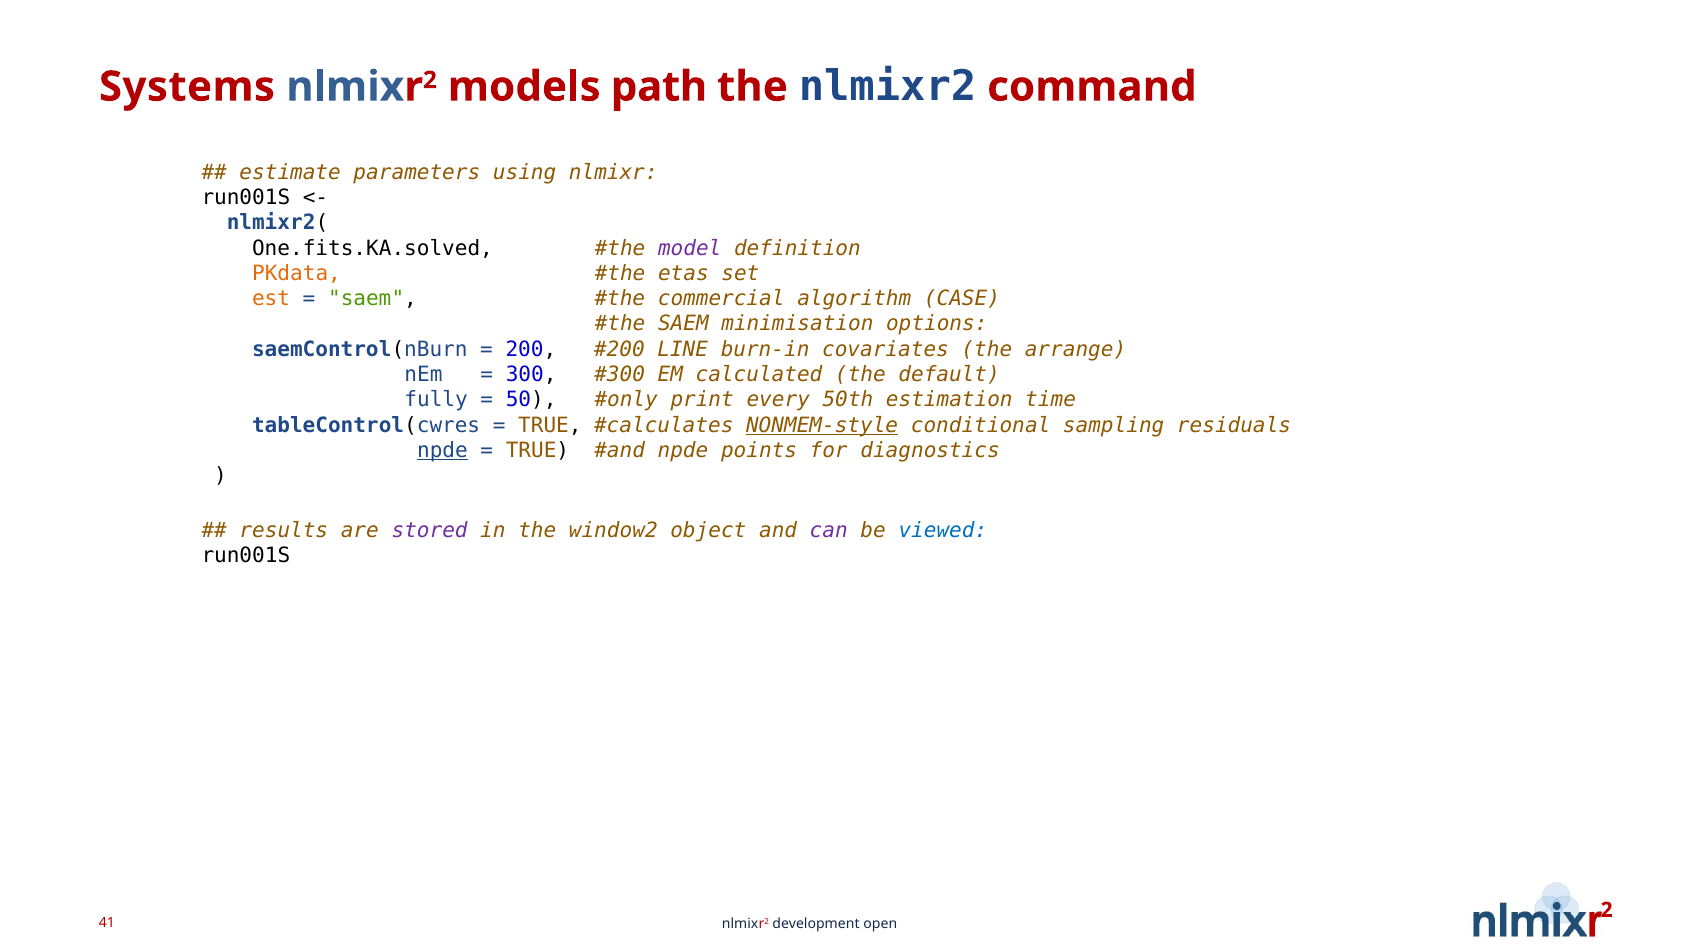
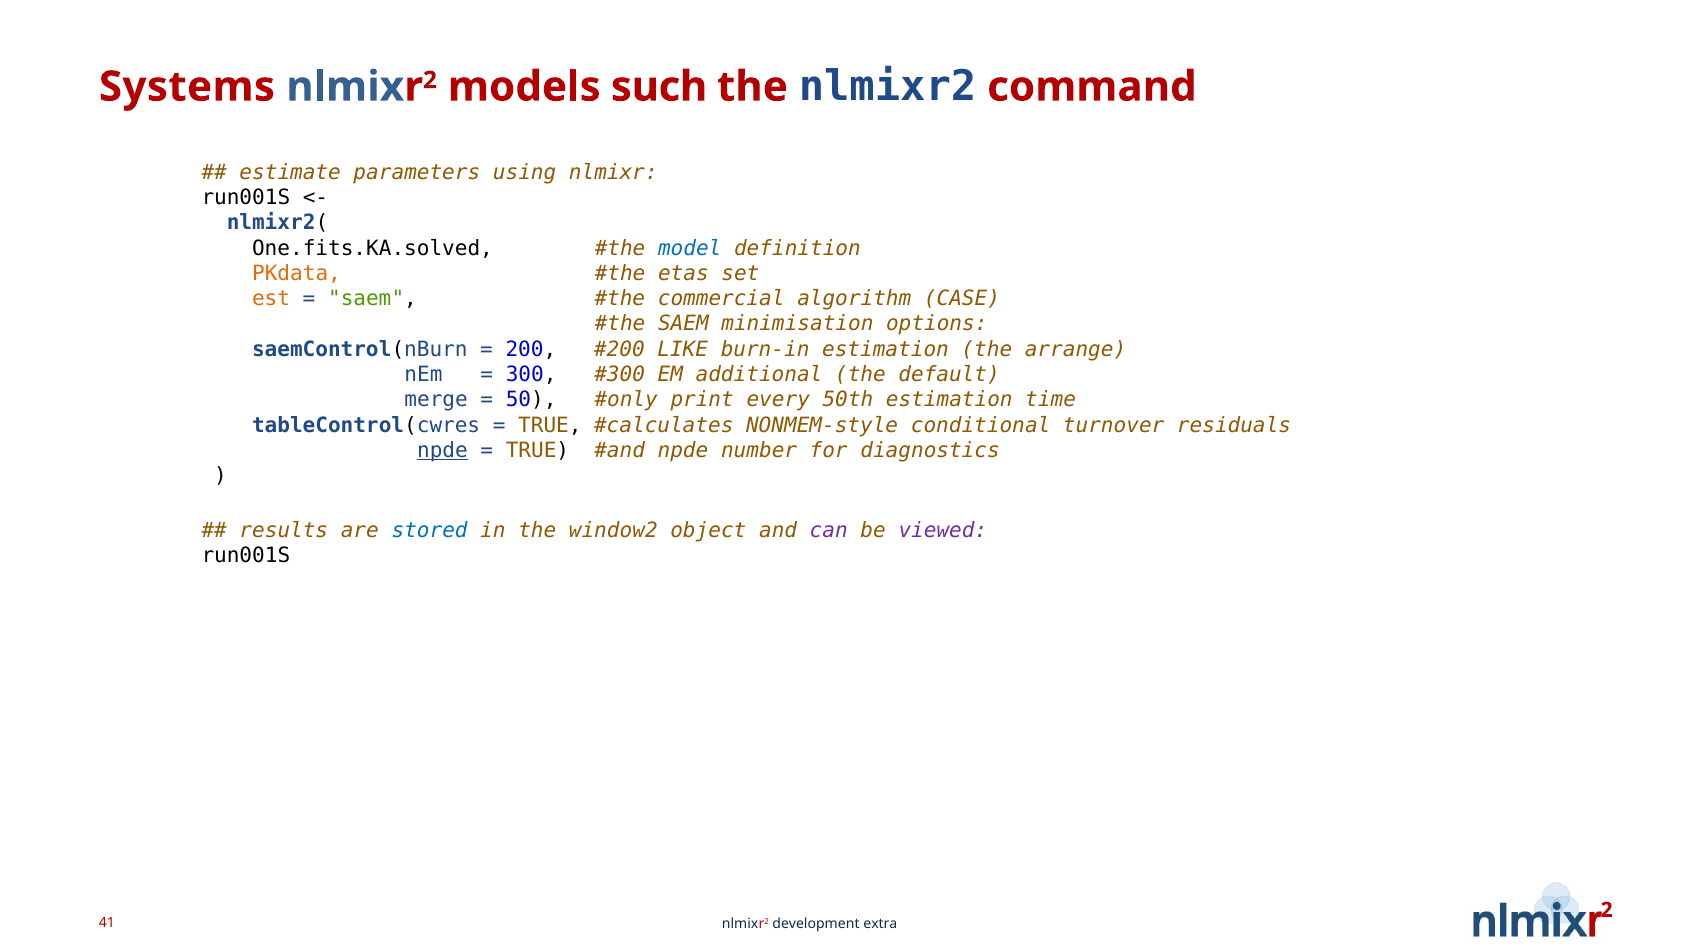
path: path -> such (659, 87)
model colour: purple -> blue (690, 248)
LINE: LINE -> LIKE (683, 349)
burn-in covariates: covariates -> estimation (885, 349)
calculated: calculated -> additional (759, 375)
fully: fully -> merge (436, 400)
NONMEM-style underline: present -> none (822, 425)
sampling: sampling -> turnover (1114, 425)
points: points -> number (759, 451)
stored colour: purple -> blue (430, 531)
viewed colour: blue -> purple (943, 531)
open: open -> extra (880, 925)
